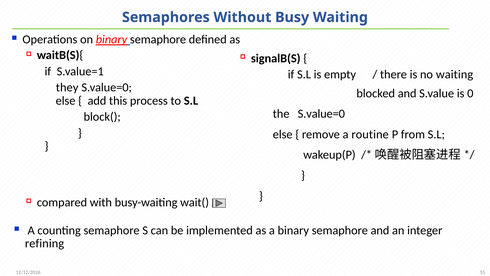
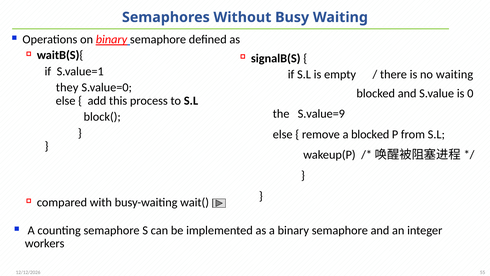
the S.value=0: S.value=0 -> S.value=9 (321, 114)
a routine: routine -> blocked (370, 134)
refining: refining -> workers (45, 243)
